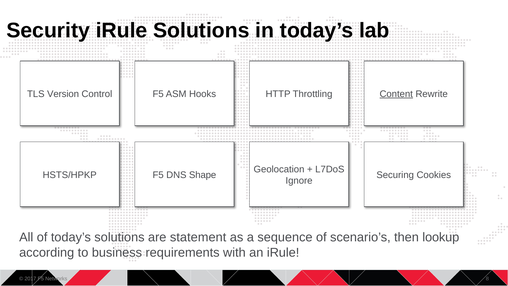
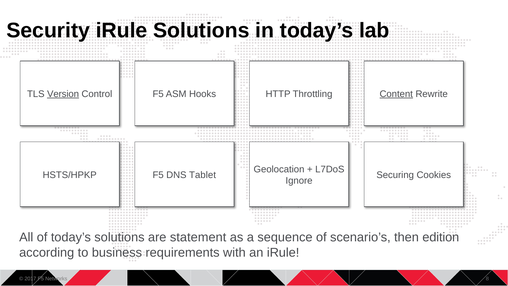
Version underline: none -> present (63, 94)
Shape: Shape -> Tablet (203, 175)
lookup: lookup -> edition (441, 237)
